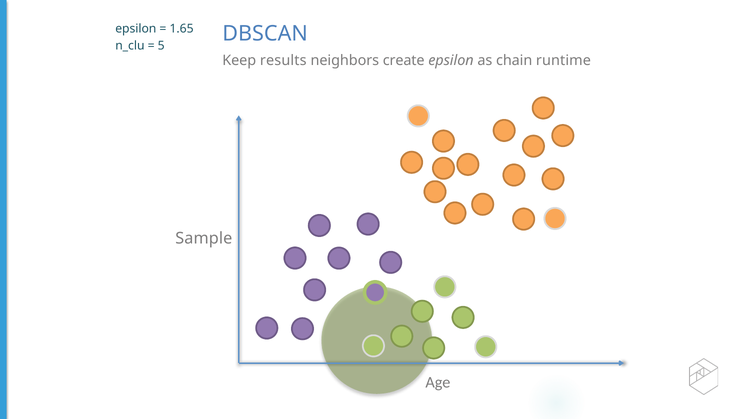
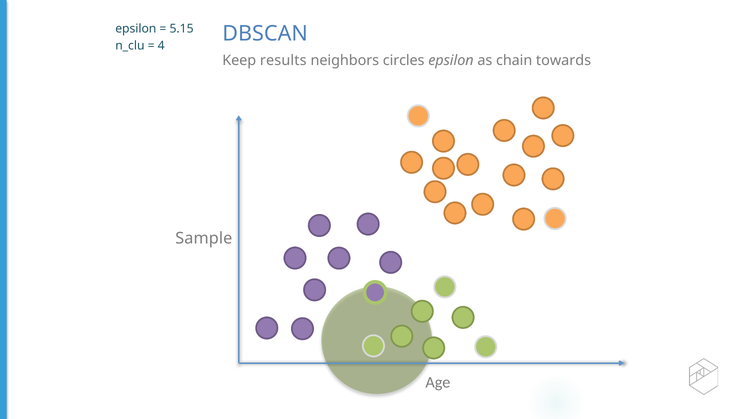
1.65: 1.65 -> 5.15 (182, 29)
5: 5 -> 4 (161, 46)
create: create -> circles (404, 61)
runtime: runtime -> towards (564, 61)
